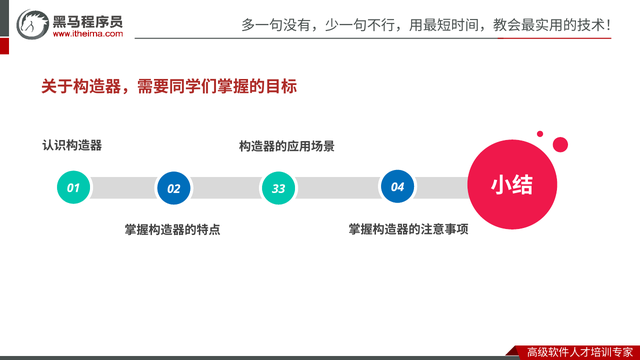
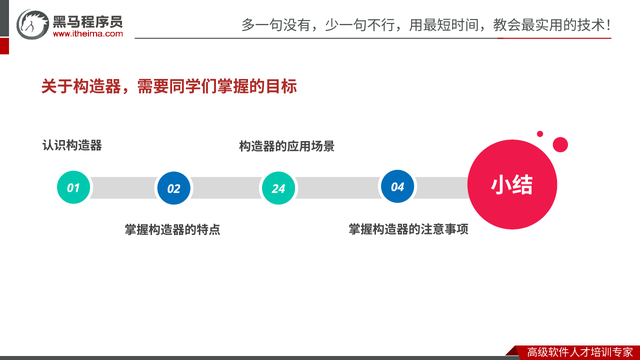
33: 33 -> 24 (279, 189)
